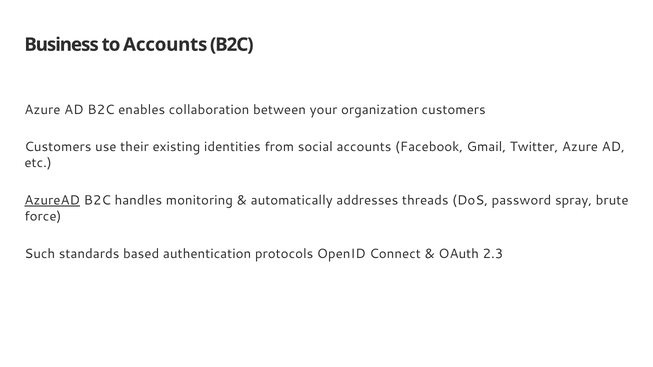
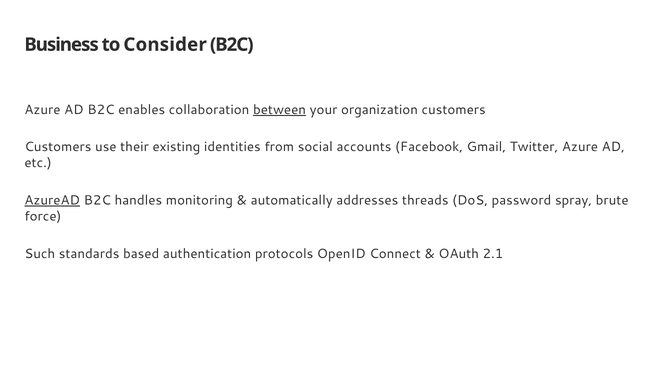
to Accounts: Accounts -> Consider (165, 45)
between underline: none -> present (280, 110)
2.3: 2.3 -> 2.1 (493, 254)
